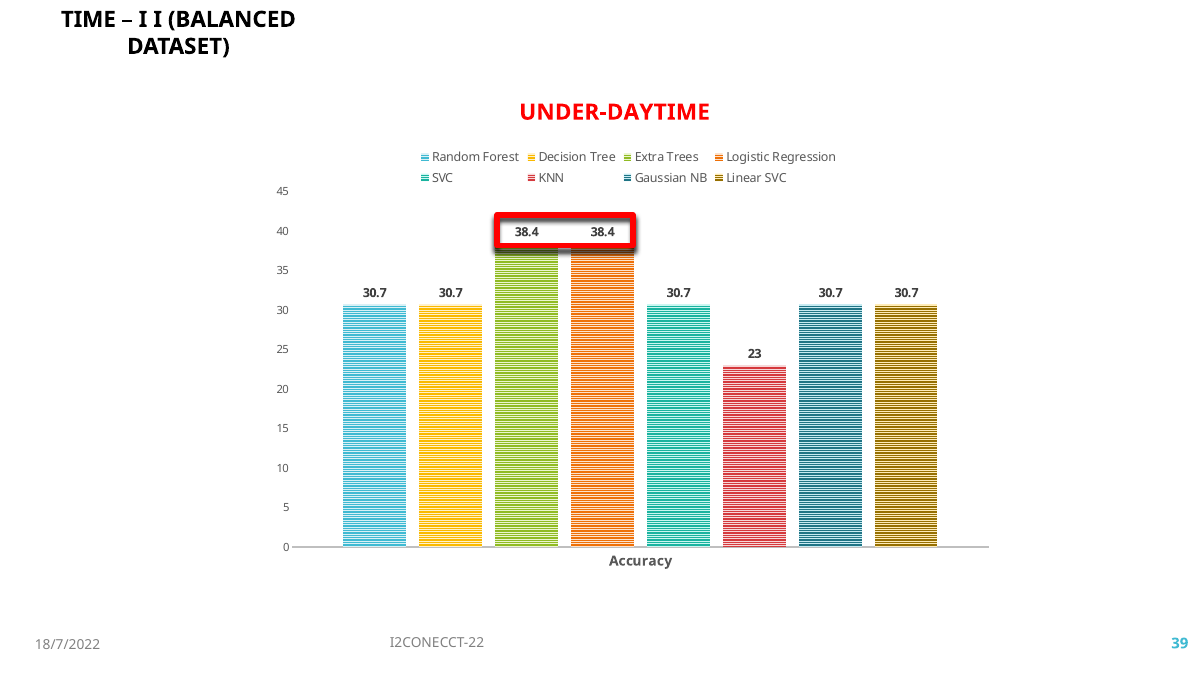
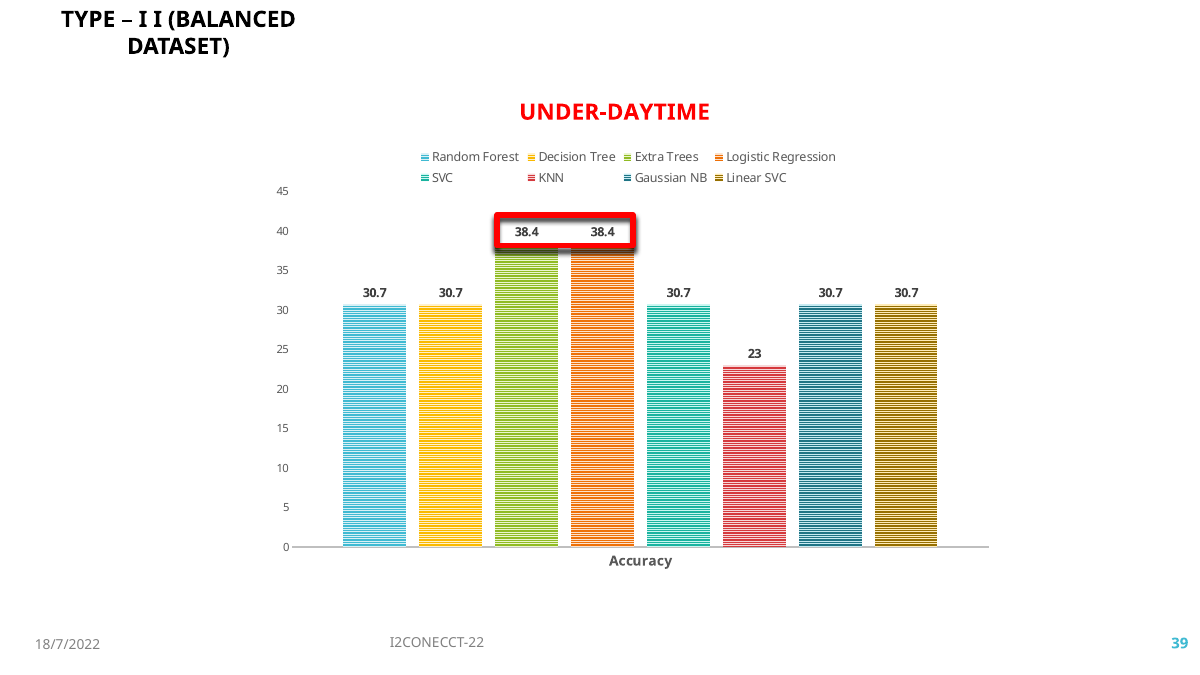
TIME: TIME -> TYPE (88, 19)
